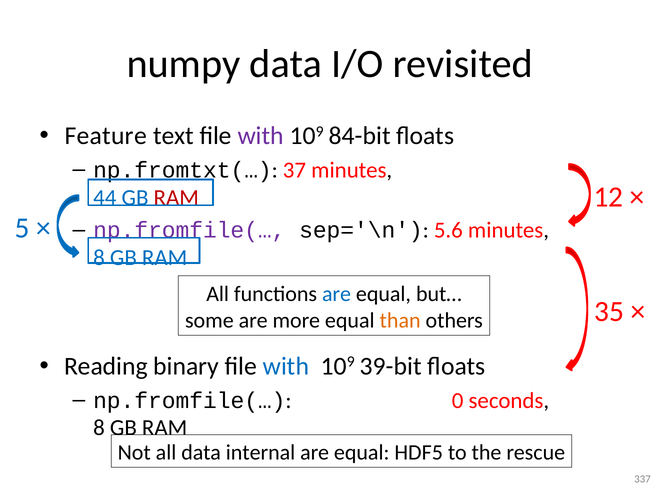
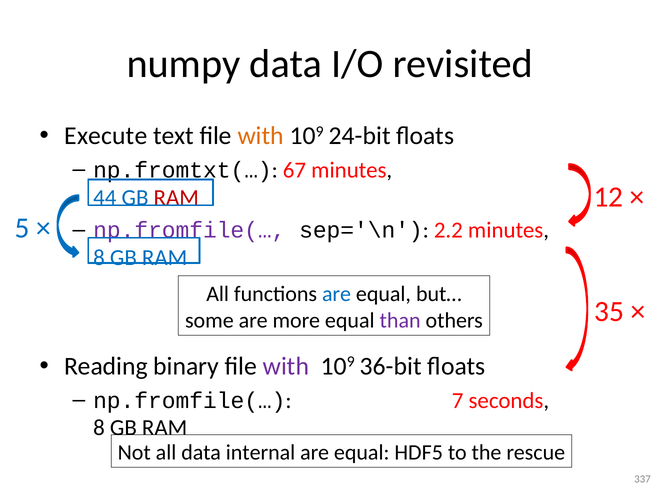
Feature: Feature -> Execute (106, 136)
with colour: purple -> orange (261, 136)
84-bit: 84-bit -> 24-bit (360, 136)
37: 37 -> 67 (294, 170)
5.6: 5.6 -> 2.2 (448, 230)
than colour: orange -> purple (400, 320)
with colour: blue -> purple (286, 366)
39-bit: 39-bit -> 36-bit (391, 366)
0: 0 -> 7 (458, 400)
